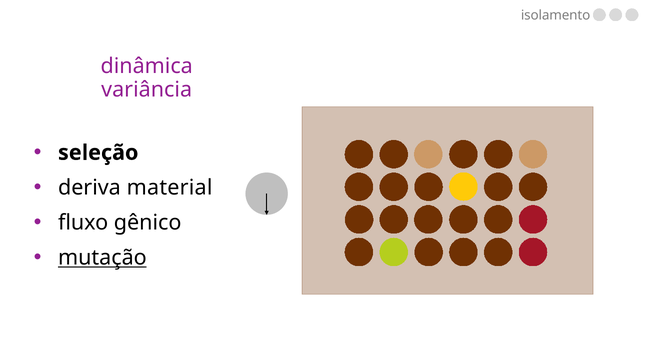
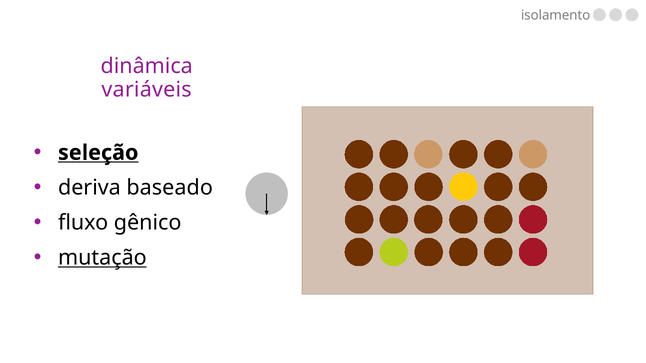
variância: variância -> variáveis (147, 90)
seleção underline: none -> present (98, 153)
material: material -> baseado (170, 188)
